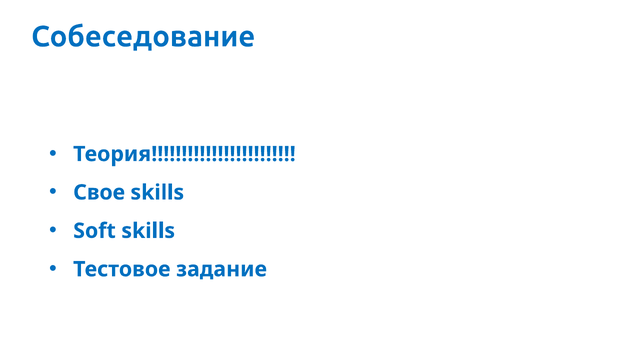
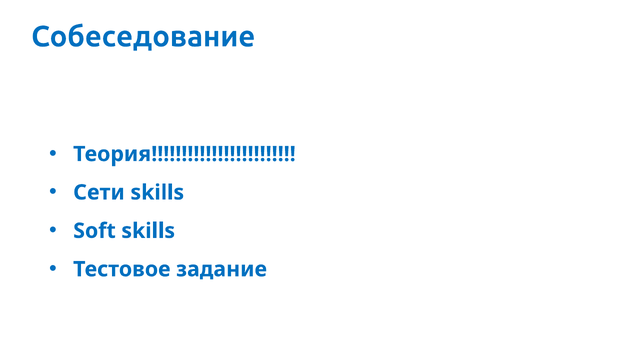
Свое: Свое -> Сети (99, 192)
